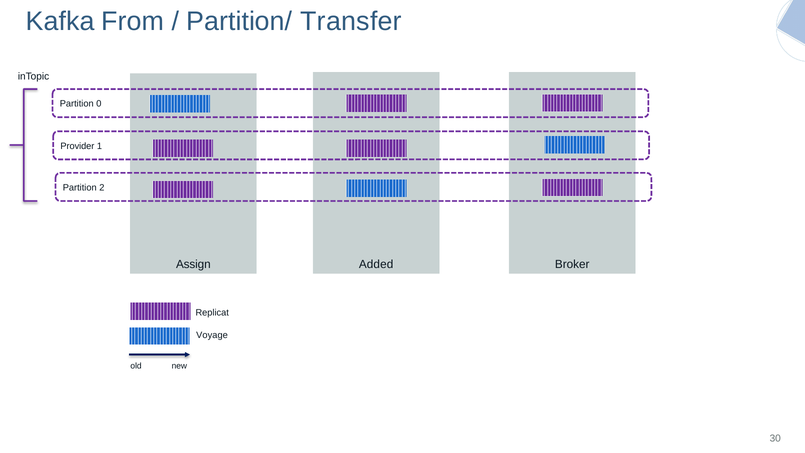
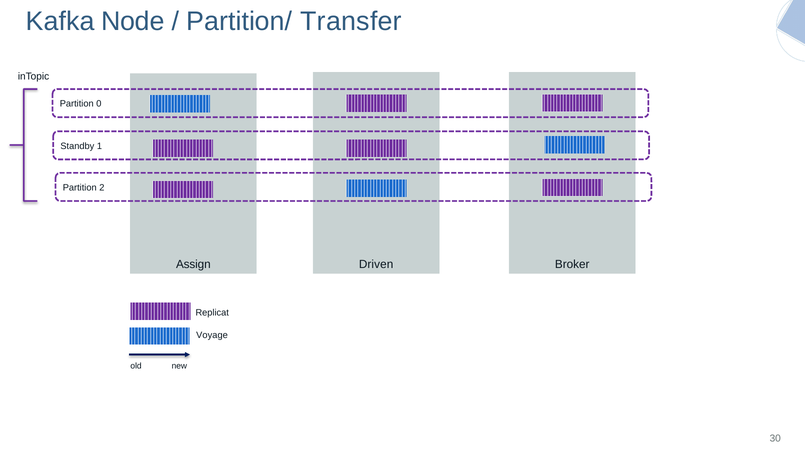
From: From -> Node (133, 21)
Provider: Provider -> Standby (77, 146)
Added: Added -> Driven (376, 264)
